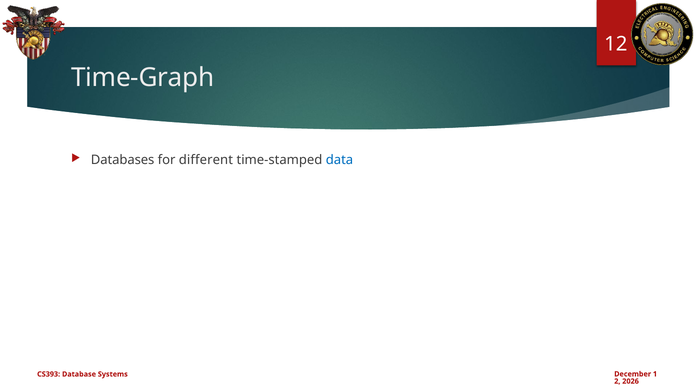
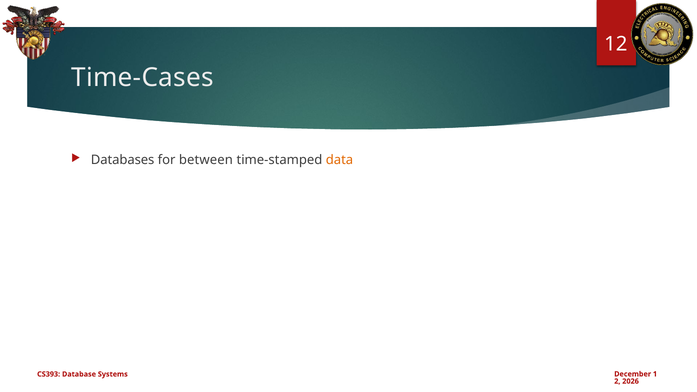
Time-Graph: Time-Graph -> Time-Cases (142, 78)
different: different -> between (206, 160)
data colour: blue -> orange (339, 160)
